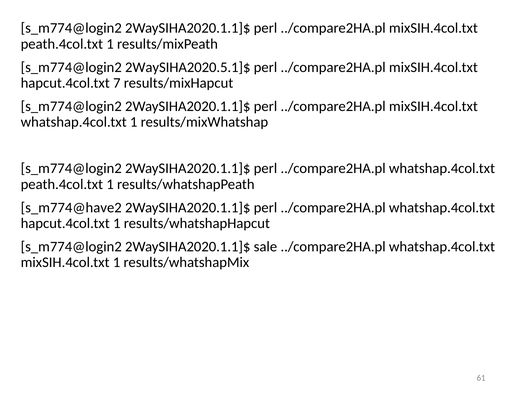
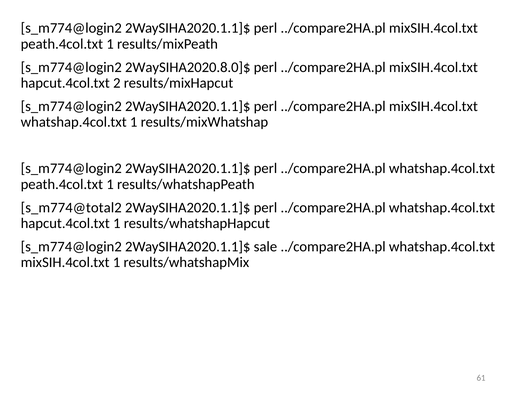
2WaySIHA2020.5.1]$: 2WaySIHA2020.5.1]$ -> 2WaySIHA2020.8.0]$ (188, 67)
7: 7 -> 2 (117, 83)
s_m774@have2: s_m774@have2 -> s_m774@total2 (71, 207)
